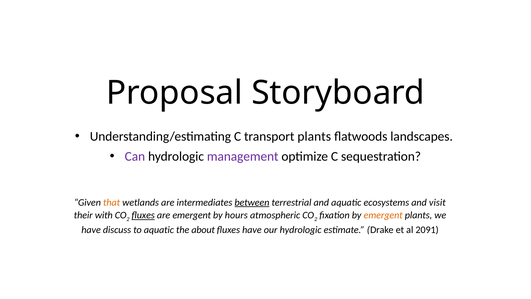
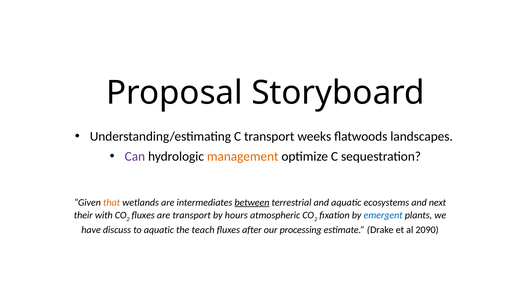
transport plants: plants -> weeks (314, 136)
management colour: purple -> orange (243, 156)
visit: visit -> next (437, 202)
ﬂuxes underline: present -> none (143, 215)
are emergent: emergent -> transport (192, 215)
emergent colour: orange -> blue (383, 215)
about: about -> teach (203, 230)
ﬂuxes have: have -> after (252, 230)
our hydrologic: hydrologic -> processing (301, 230)
2091: 2091 -> 2090 (427, 230)
